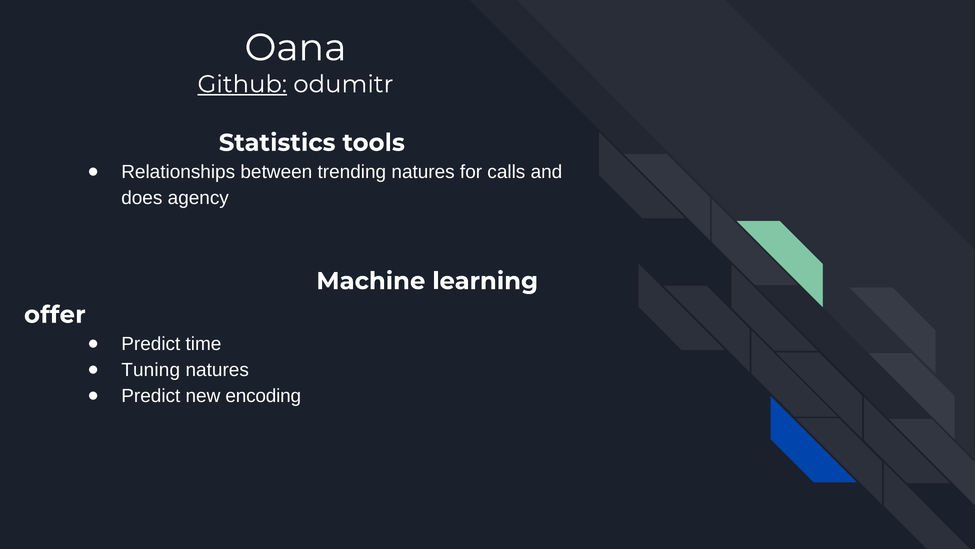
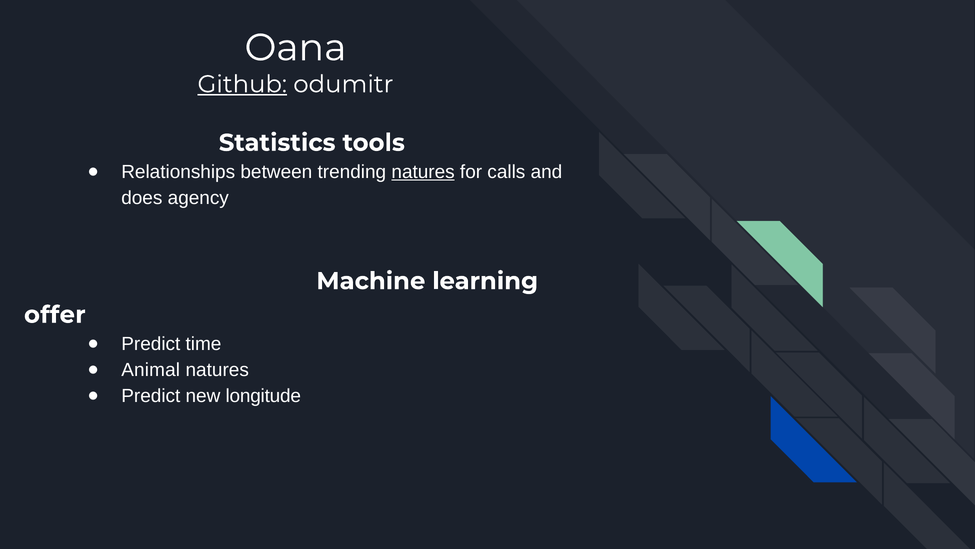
natures underline: none -> present (423, 172)
Tuning: Tuning -> Animal (151, 370)
encoding: encoding -> longitude (263, 396)
